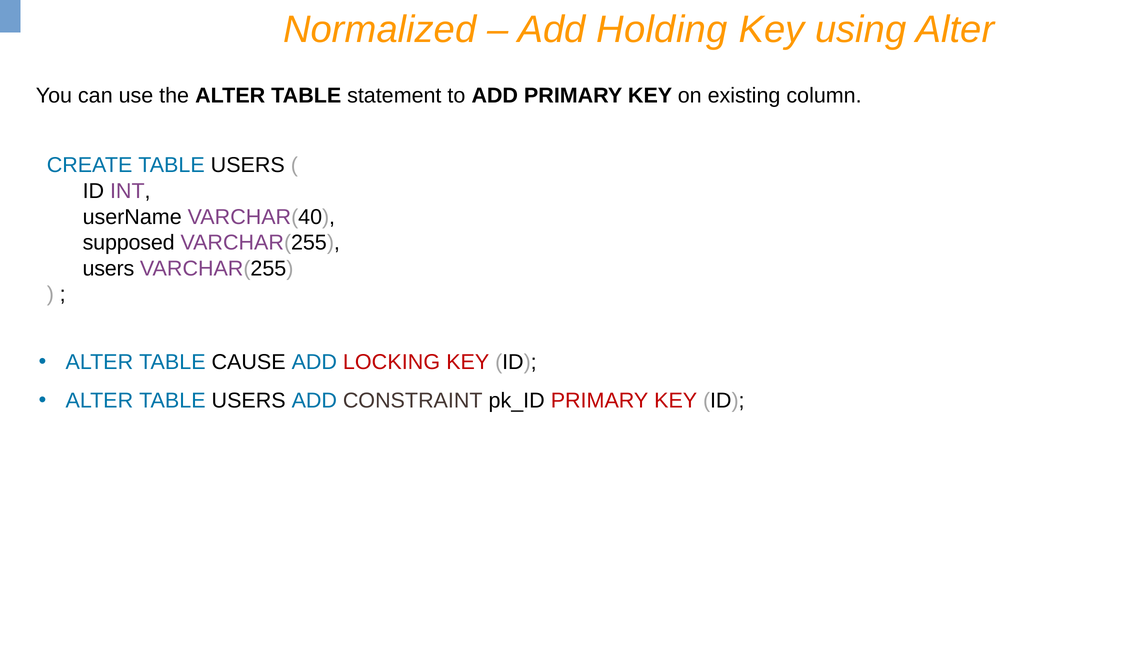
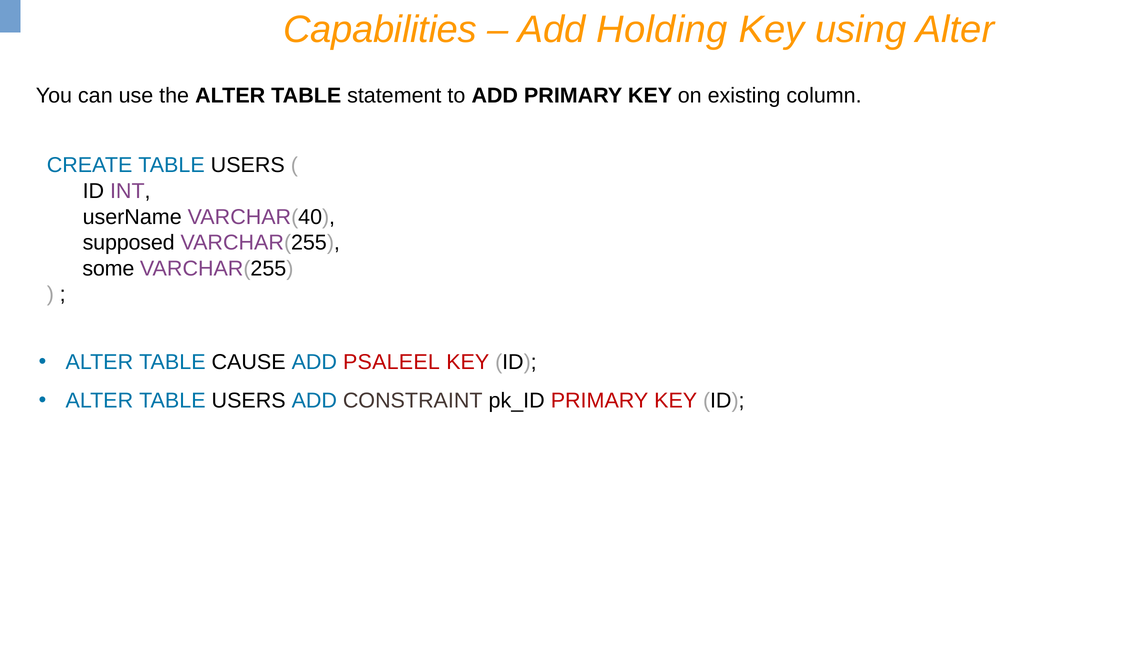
Normalized: Normalized -> Capabilities (380, 30)
users: users -> some (108, 269)
LOCKING: LOCKING -> PSALEEL (391, 362)
